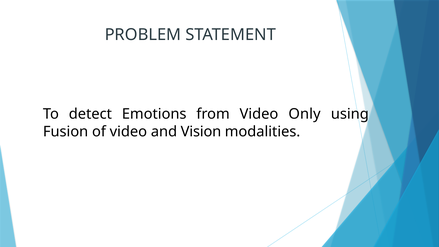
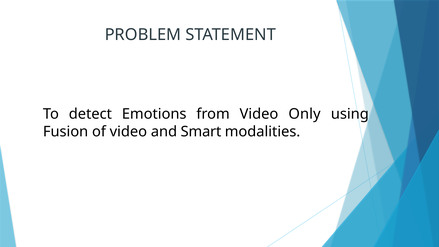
Vision: Vision -> Smart (201, 132)
